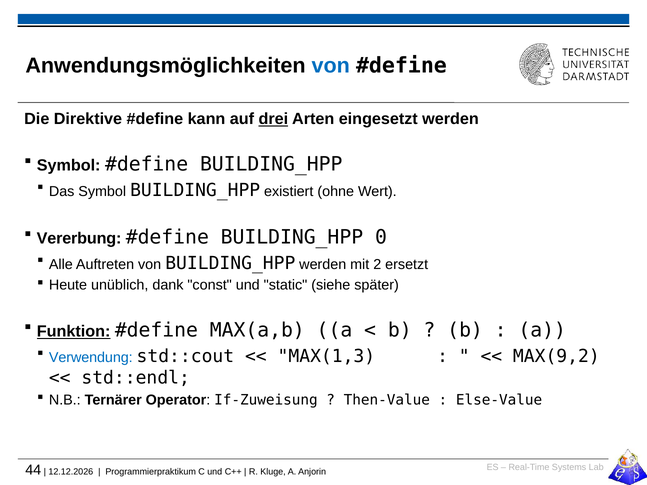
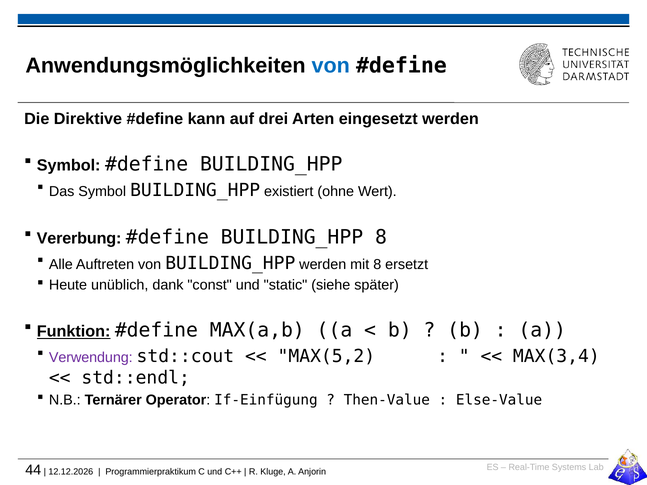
drei underline: present -> none (273, 119)
BUILDING_HPP 0: 0 -> 8 (381, 237)
mit 2: 2 -> 8 (377, 265)
Verwendung colour: blue -> purple (91, 358)
MAX(1,3: MAX(1,3 -> MAX(5,2 (326, 356)
MAX(9,2: MAX(9,2 -> MAX(3,4 (556, 356)
If-Zuweisung: If-Zuweisung -> If-Einfügung (266, 400)
